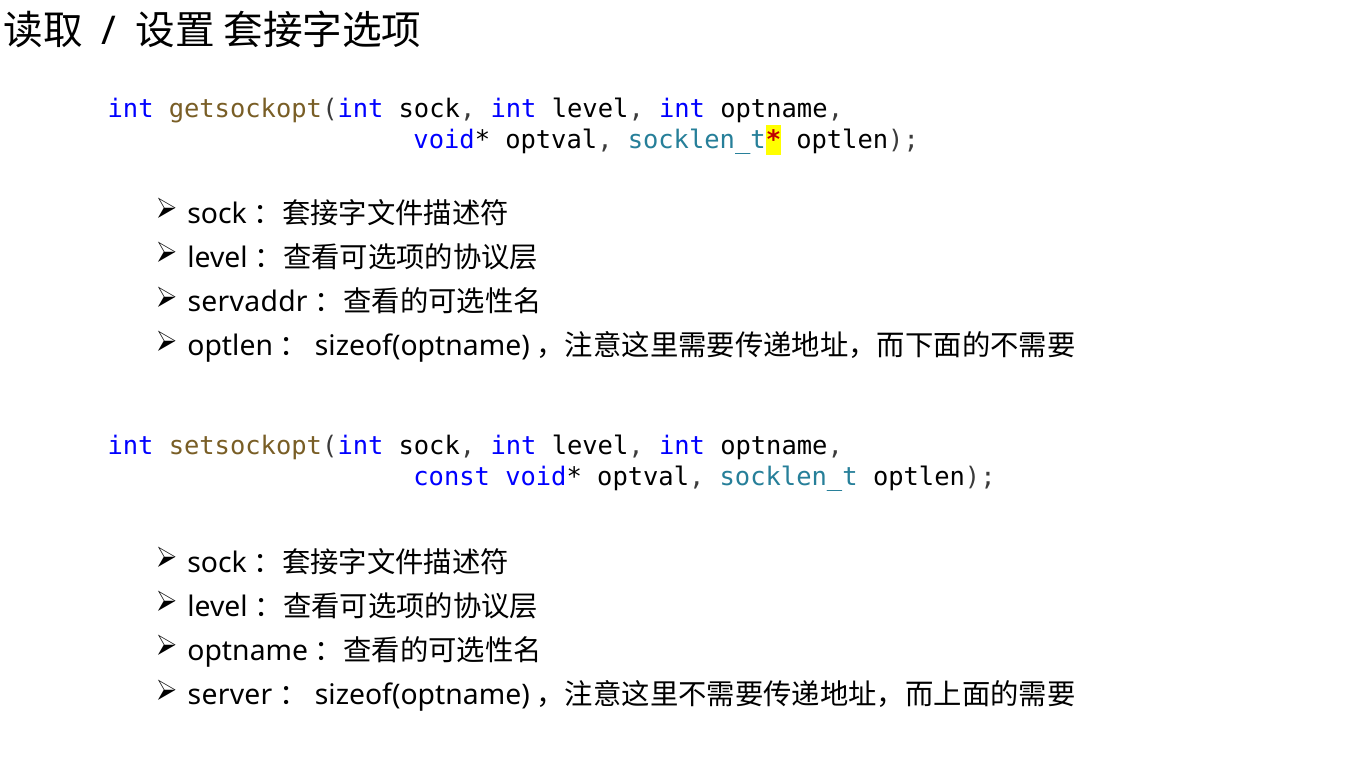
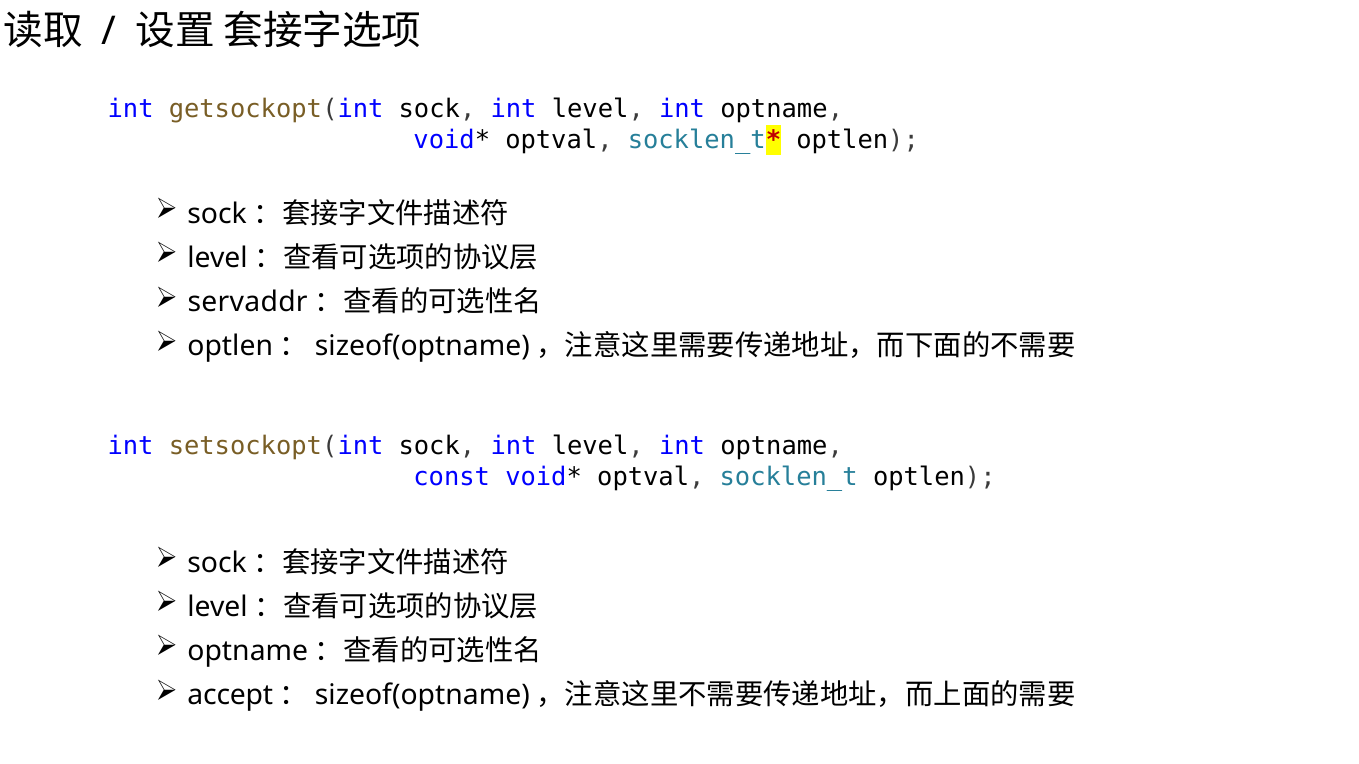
server: server -> accept (230, 696)
